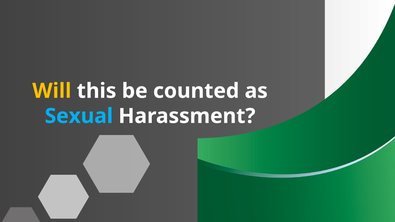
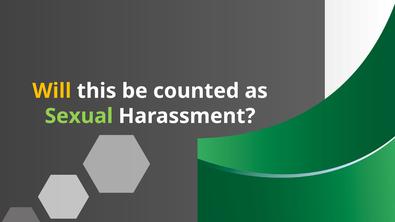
Sexual colour: light blue -> light green (79, 116)
